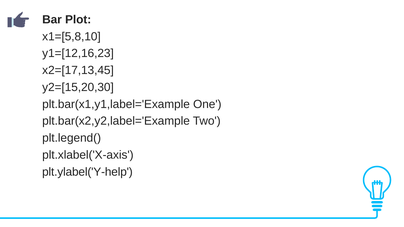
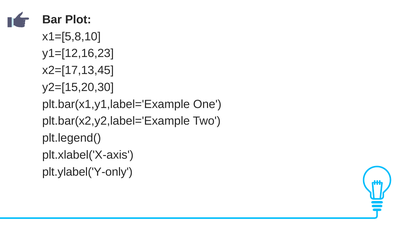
plt.ylabel('Y-help: plt.ylabel('Y-help -> plt.ylabel('Y-only (87, 172)
